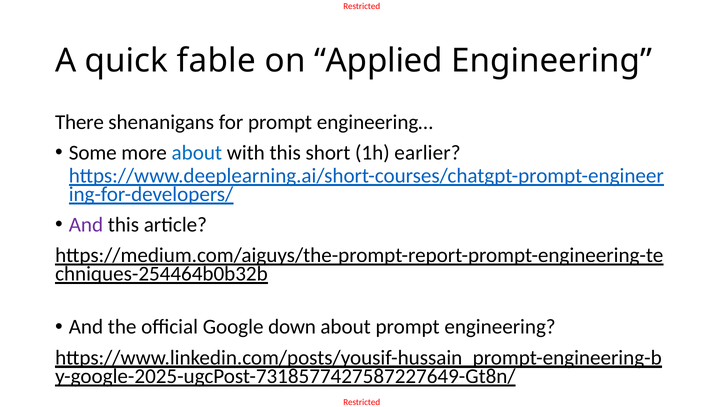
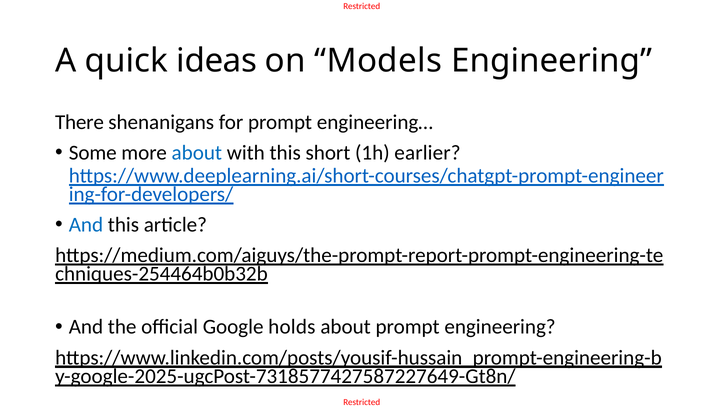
fable: fable -> ideas (217, 61)
Applied: Applied -> Models (378, 61)
And colour: purple -> blue (86, 225)
down: down -> holds (292, 327)
